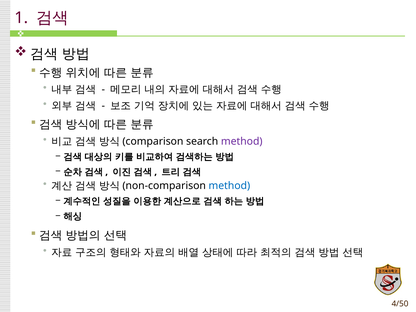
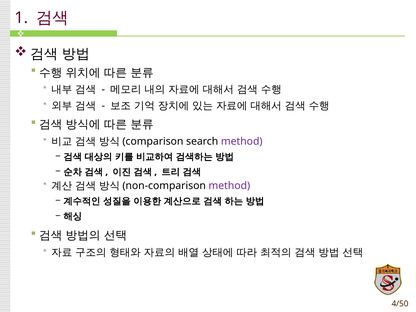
method colour: blue -> purple (229, 186)
